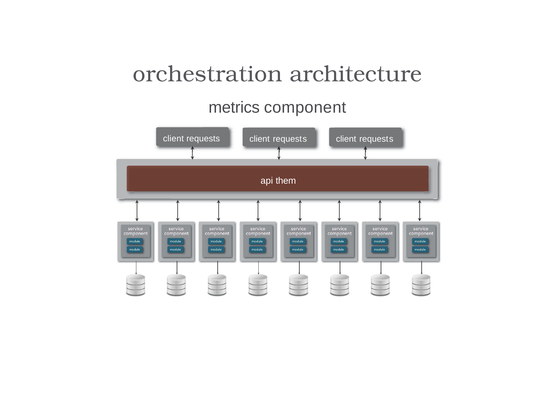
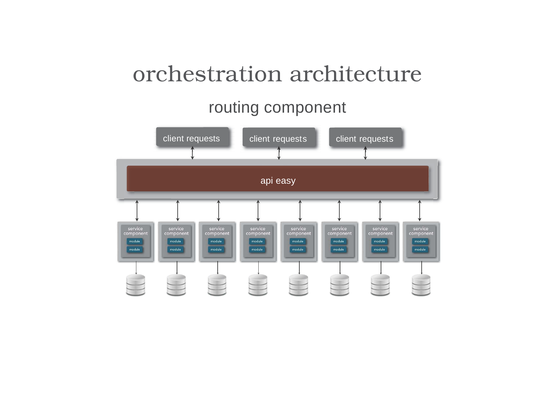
metrics: metrics -> routing (234, 107)
them: them -> easy (286, 180)
